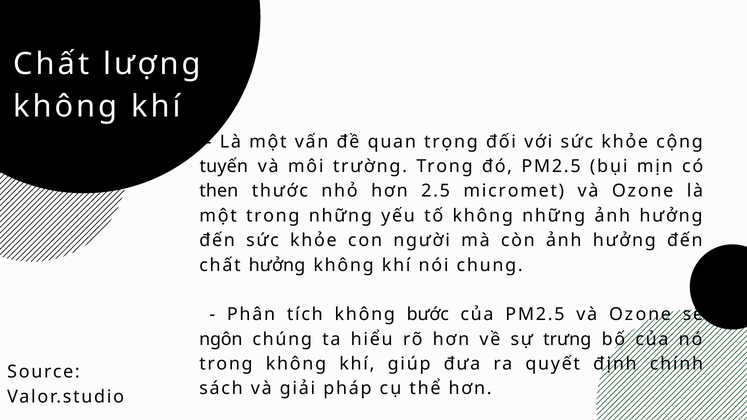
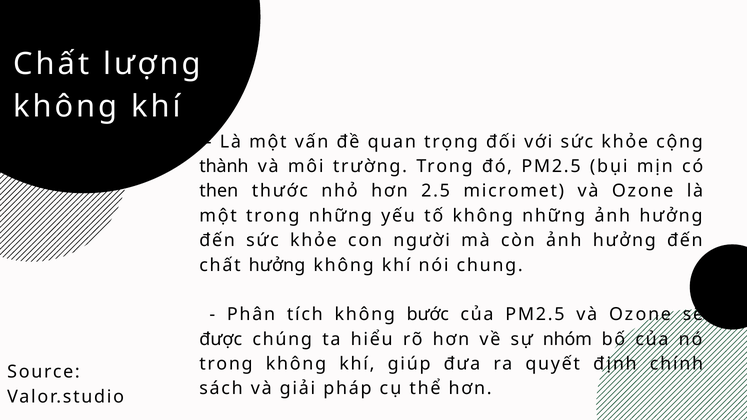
tuyến: tuyến -> thành (224, 166)
ngôn: ngôn -> được (221, 339)
trưng: trưng -> nhóm (567, 339)
